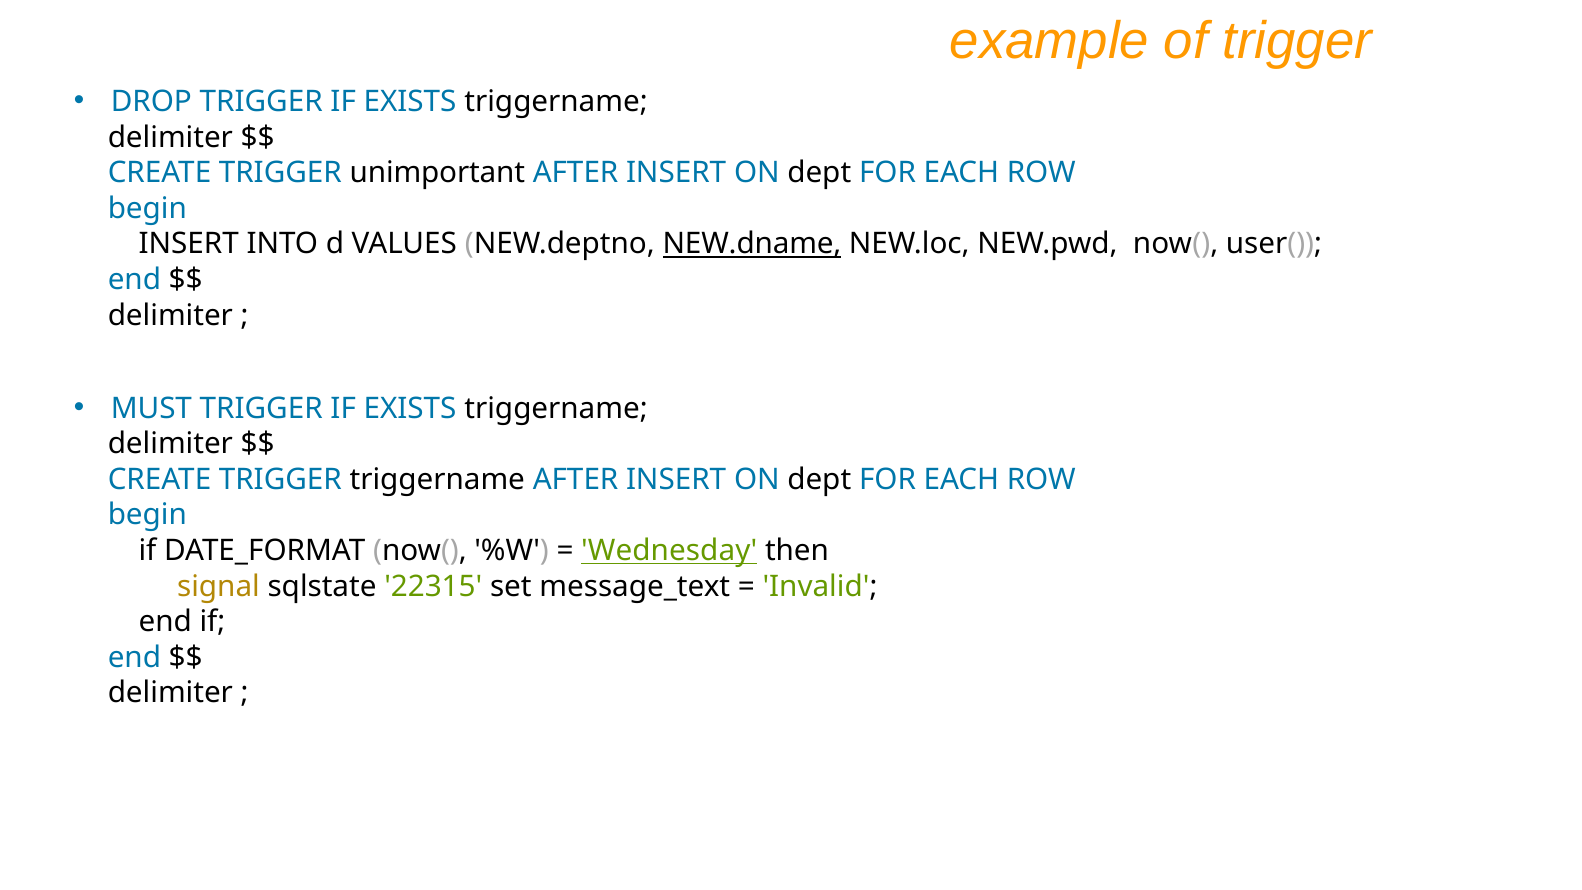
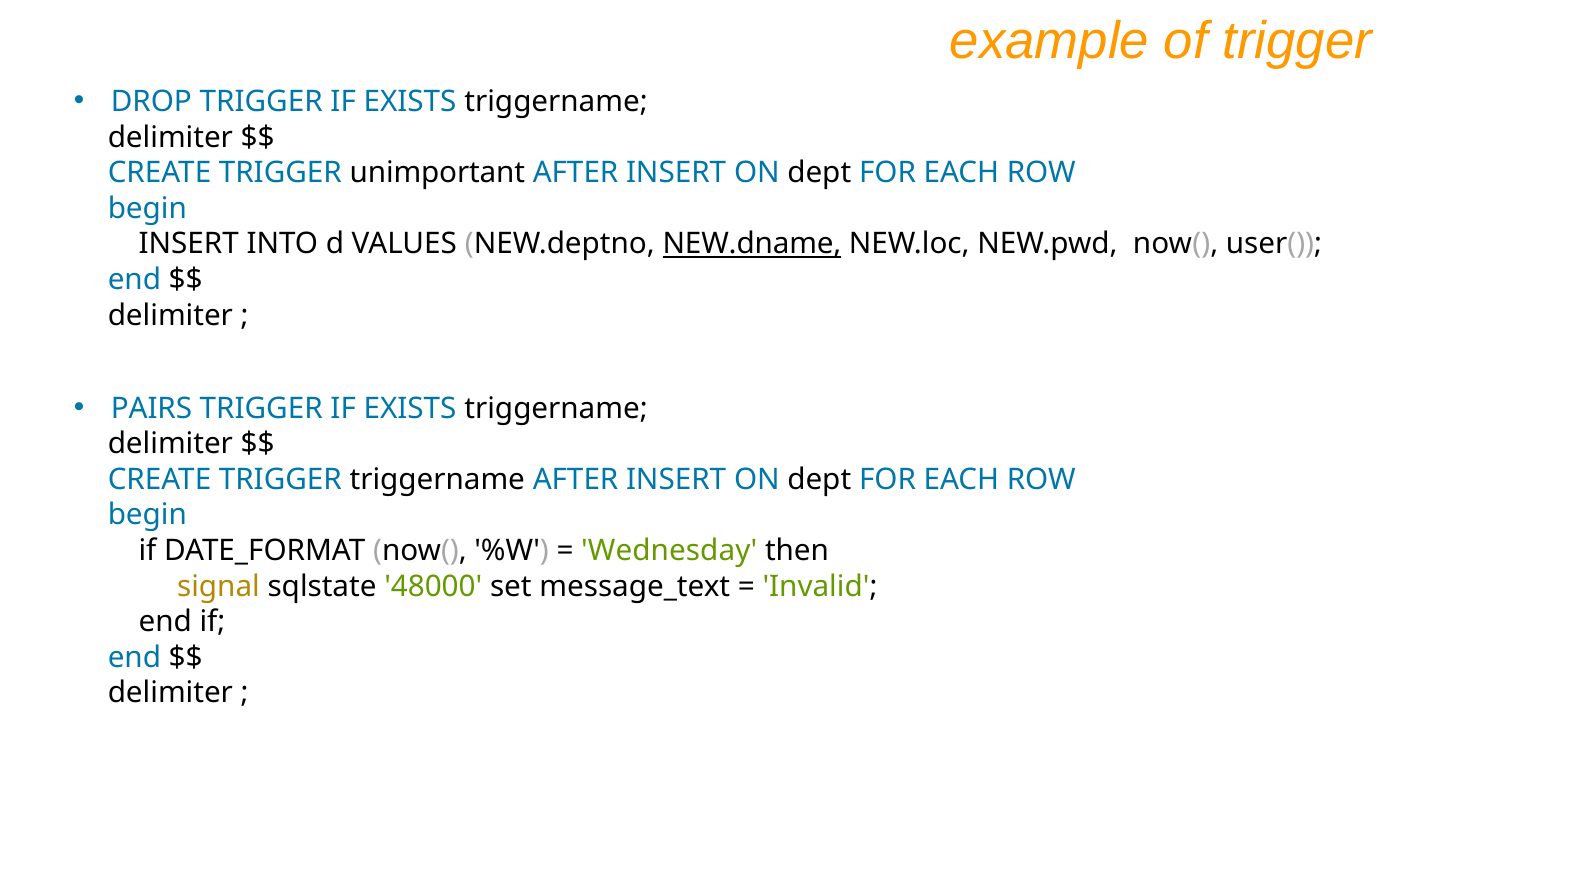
MUST: MUST -> PAIRS (151, 408)
Wednesday underline: present -> none (669, 551)
22315: 22315 -> 48000 (433, 586)
